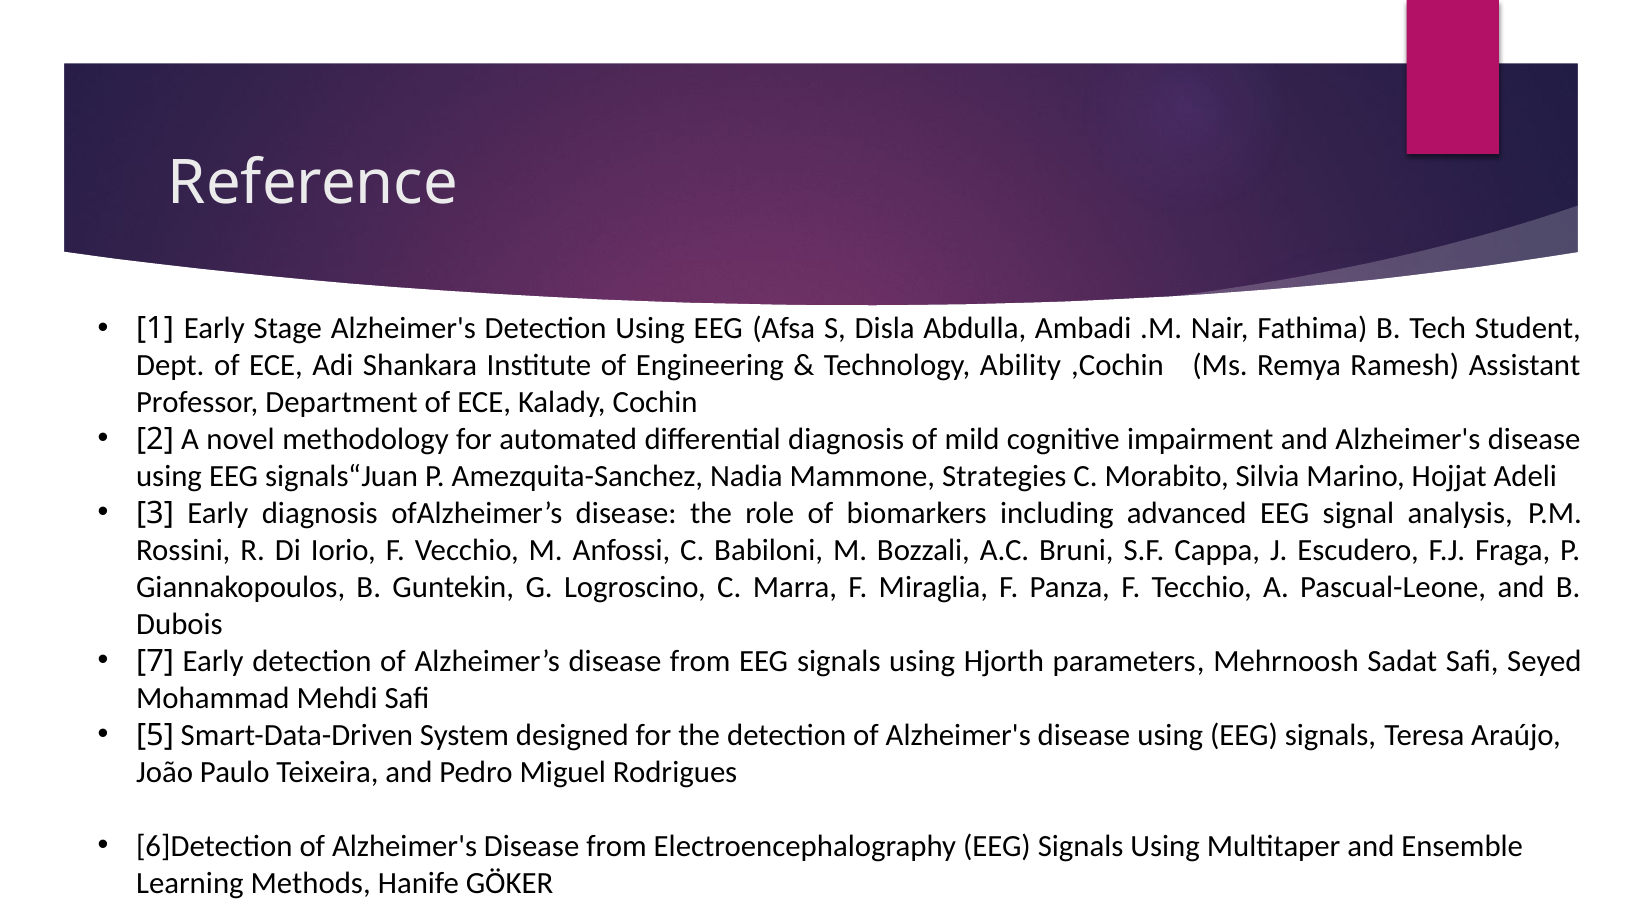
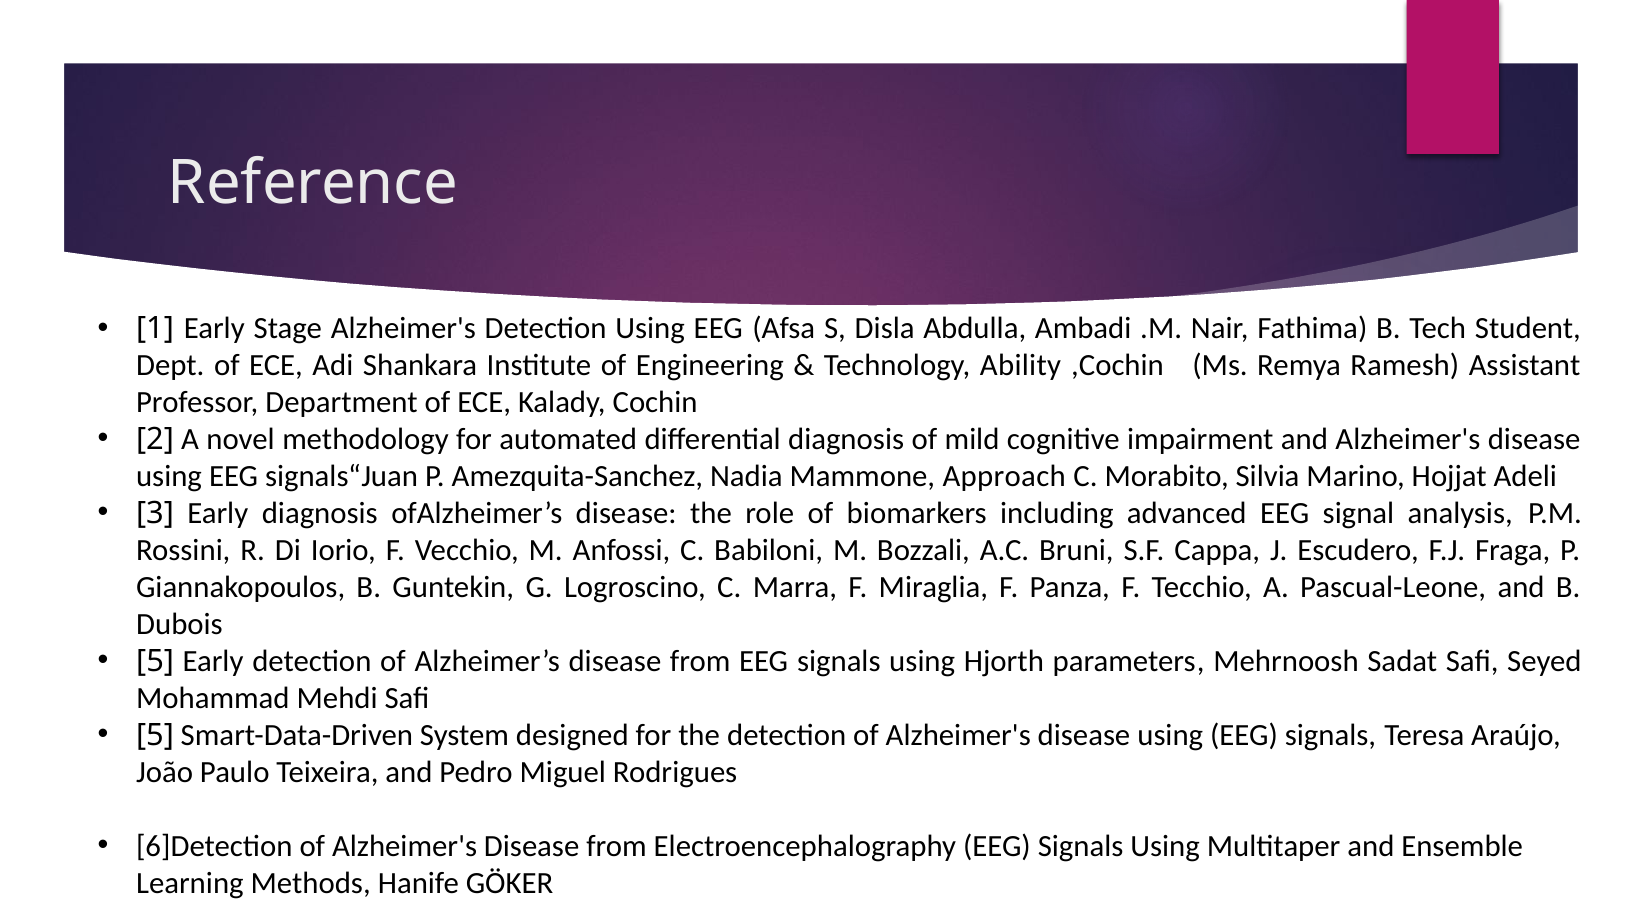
Strategies: Strategies -> Approach (1004, 477)
7: 7 -> 5 (155, 661)
